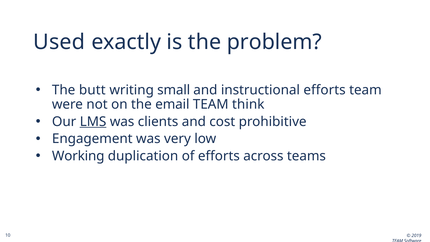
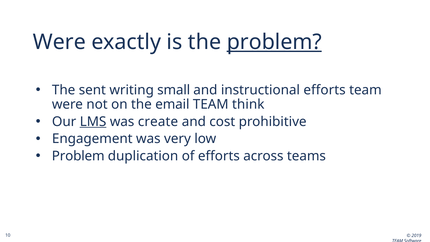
Used: Used -> Were (59, 42)
problem underline: none -> present (274, 42)
butt: butt -> sent (92, 90)
clients: clients -> create (158, 122)
Working: Working -> Problem (78, 156)
